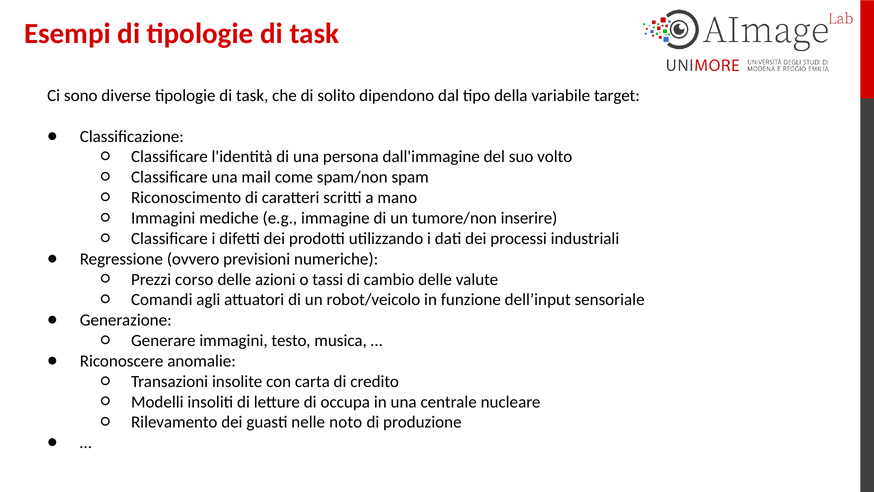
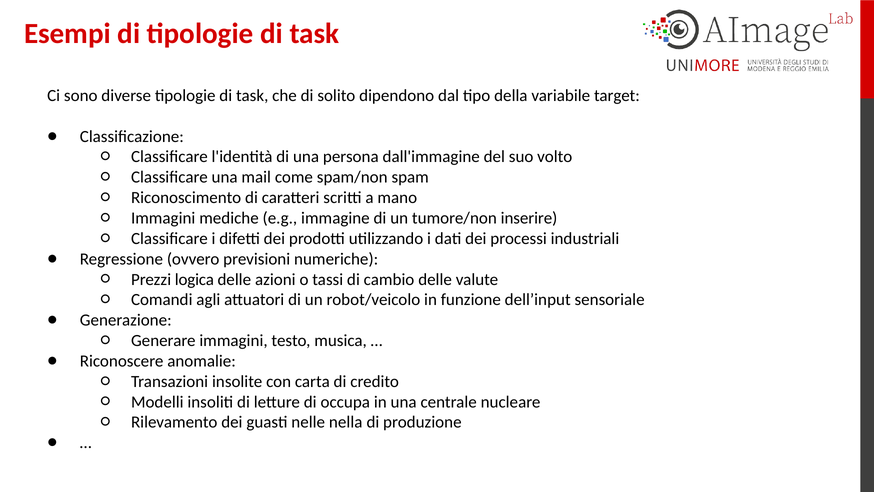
corso: corso -> logica (194, 279)
noto: noto -> nella (346, 422)
